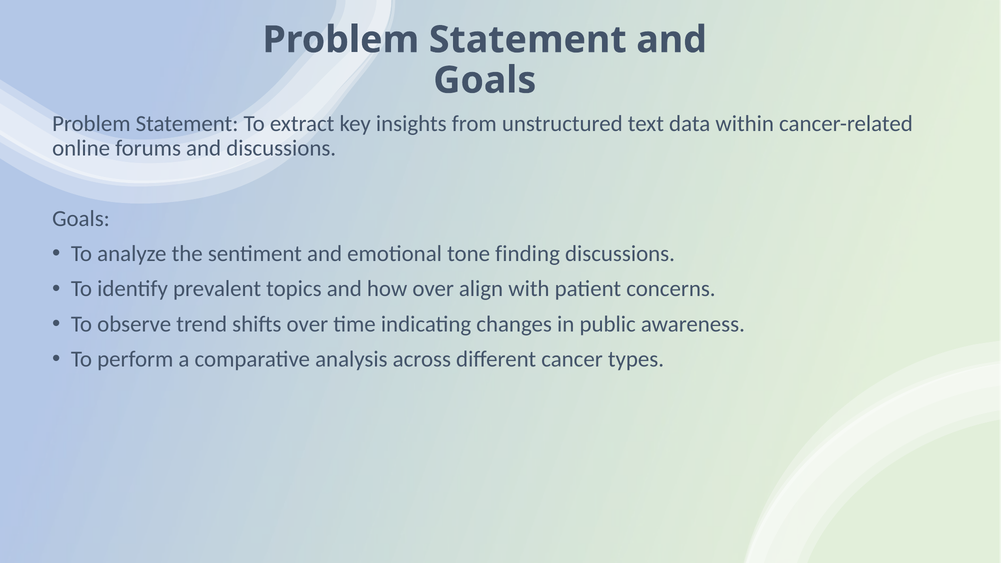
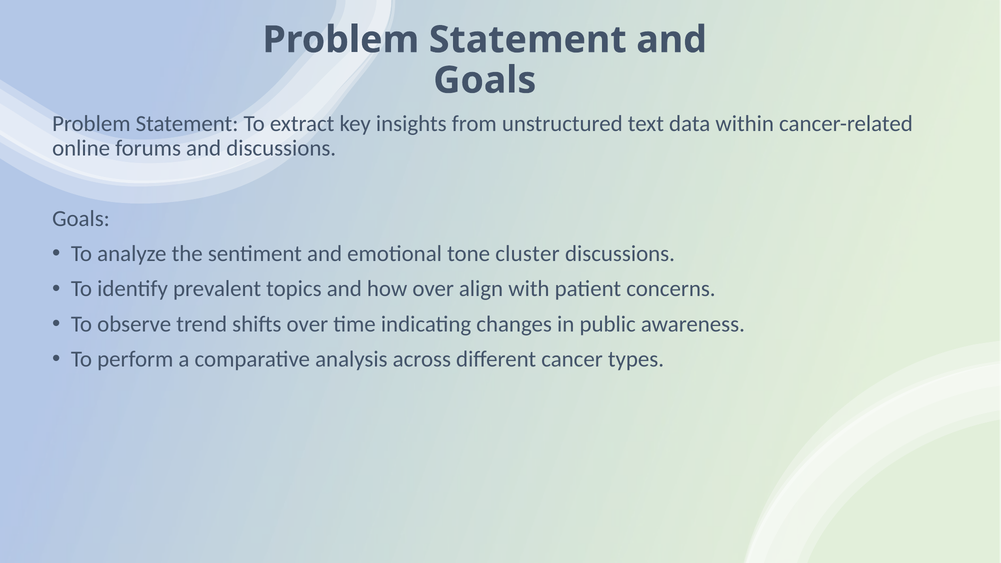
finding: finding -> cluster (527, 254)
